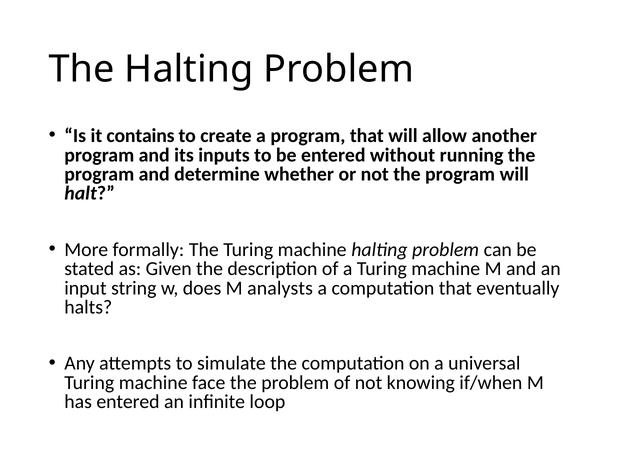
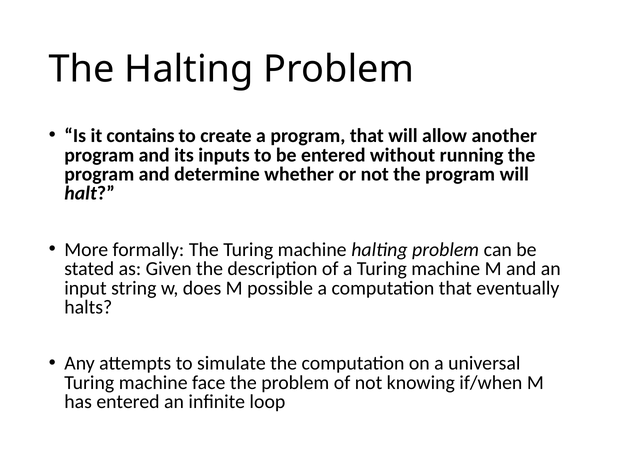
analysts: analysts -> possible (280, 288)
